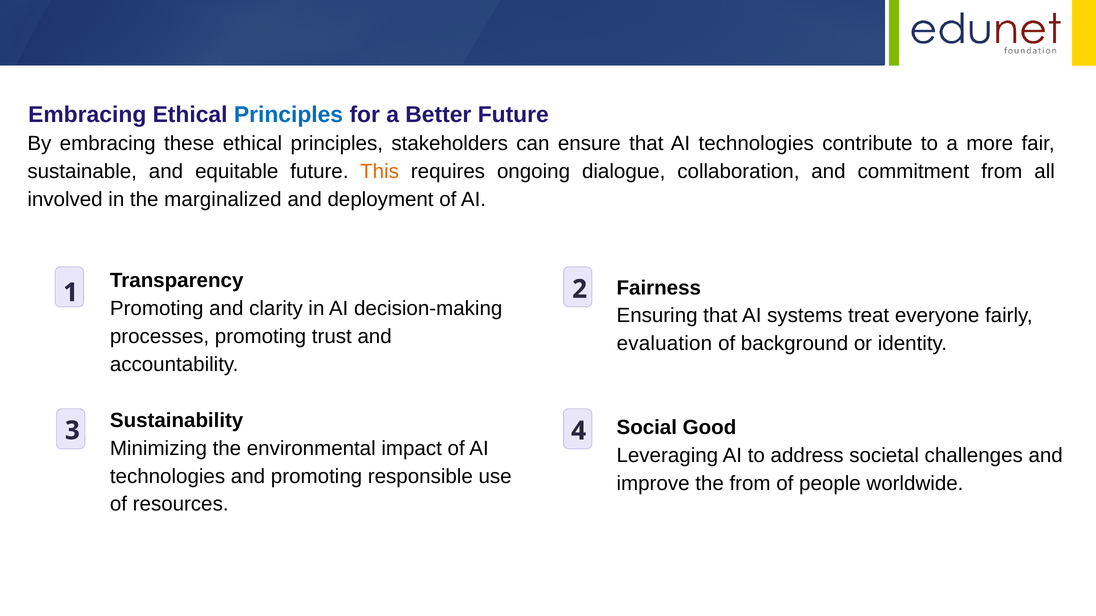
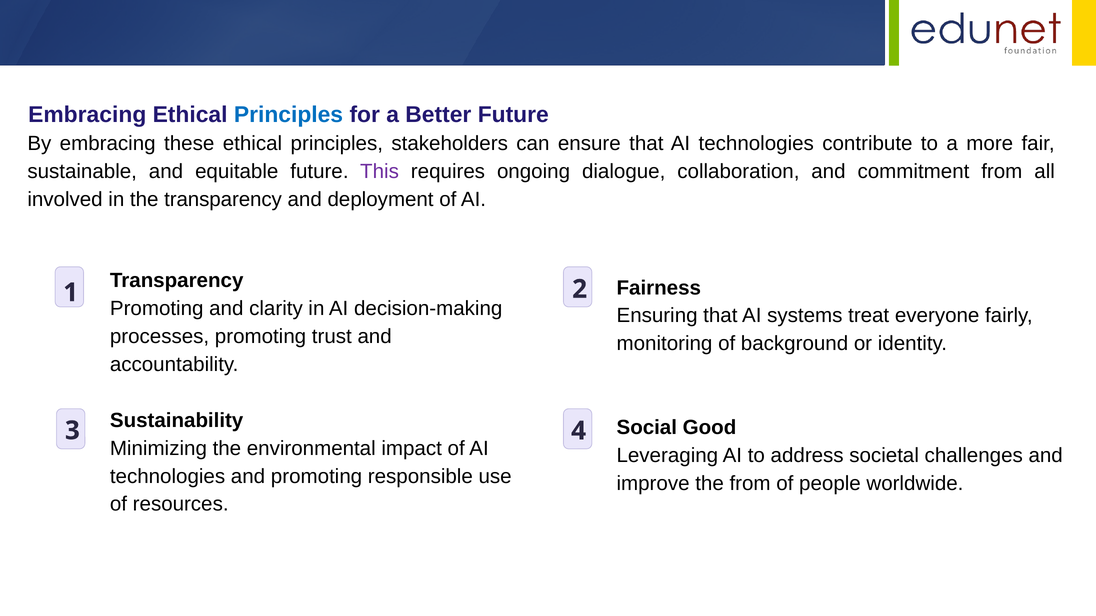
This colour: orange -> purple (380, 172)
the marginalized: marginalized -> transparency (223, 200)
evaluation: evaluation -> monitoring (665, 344)
